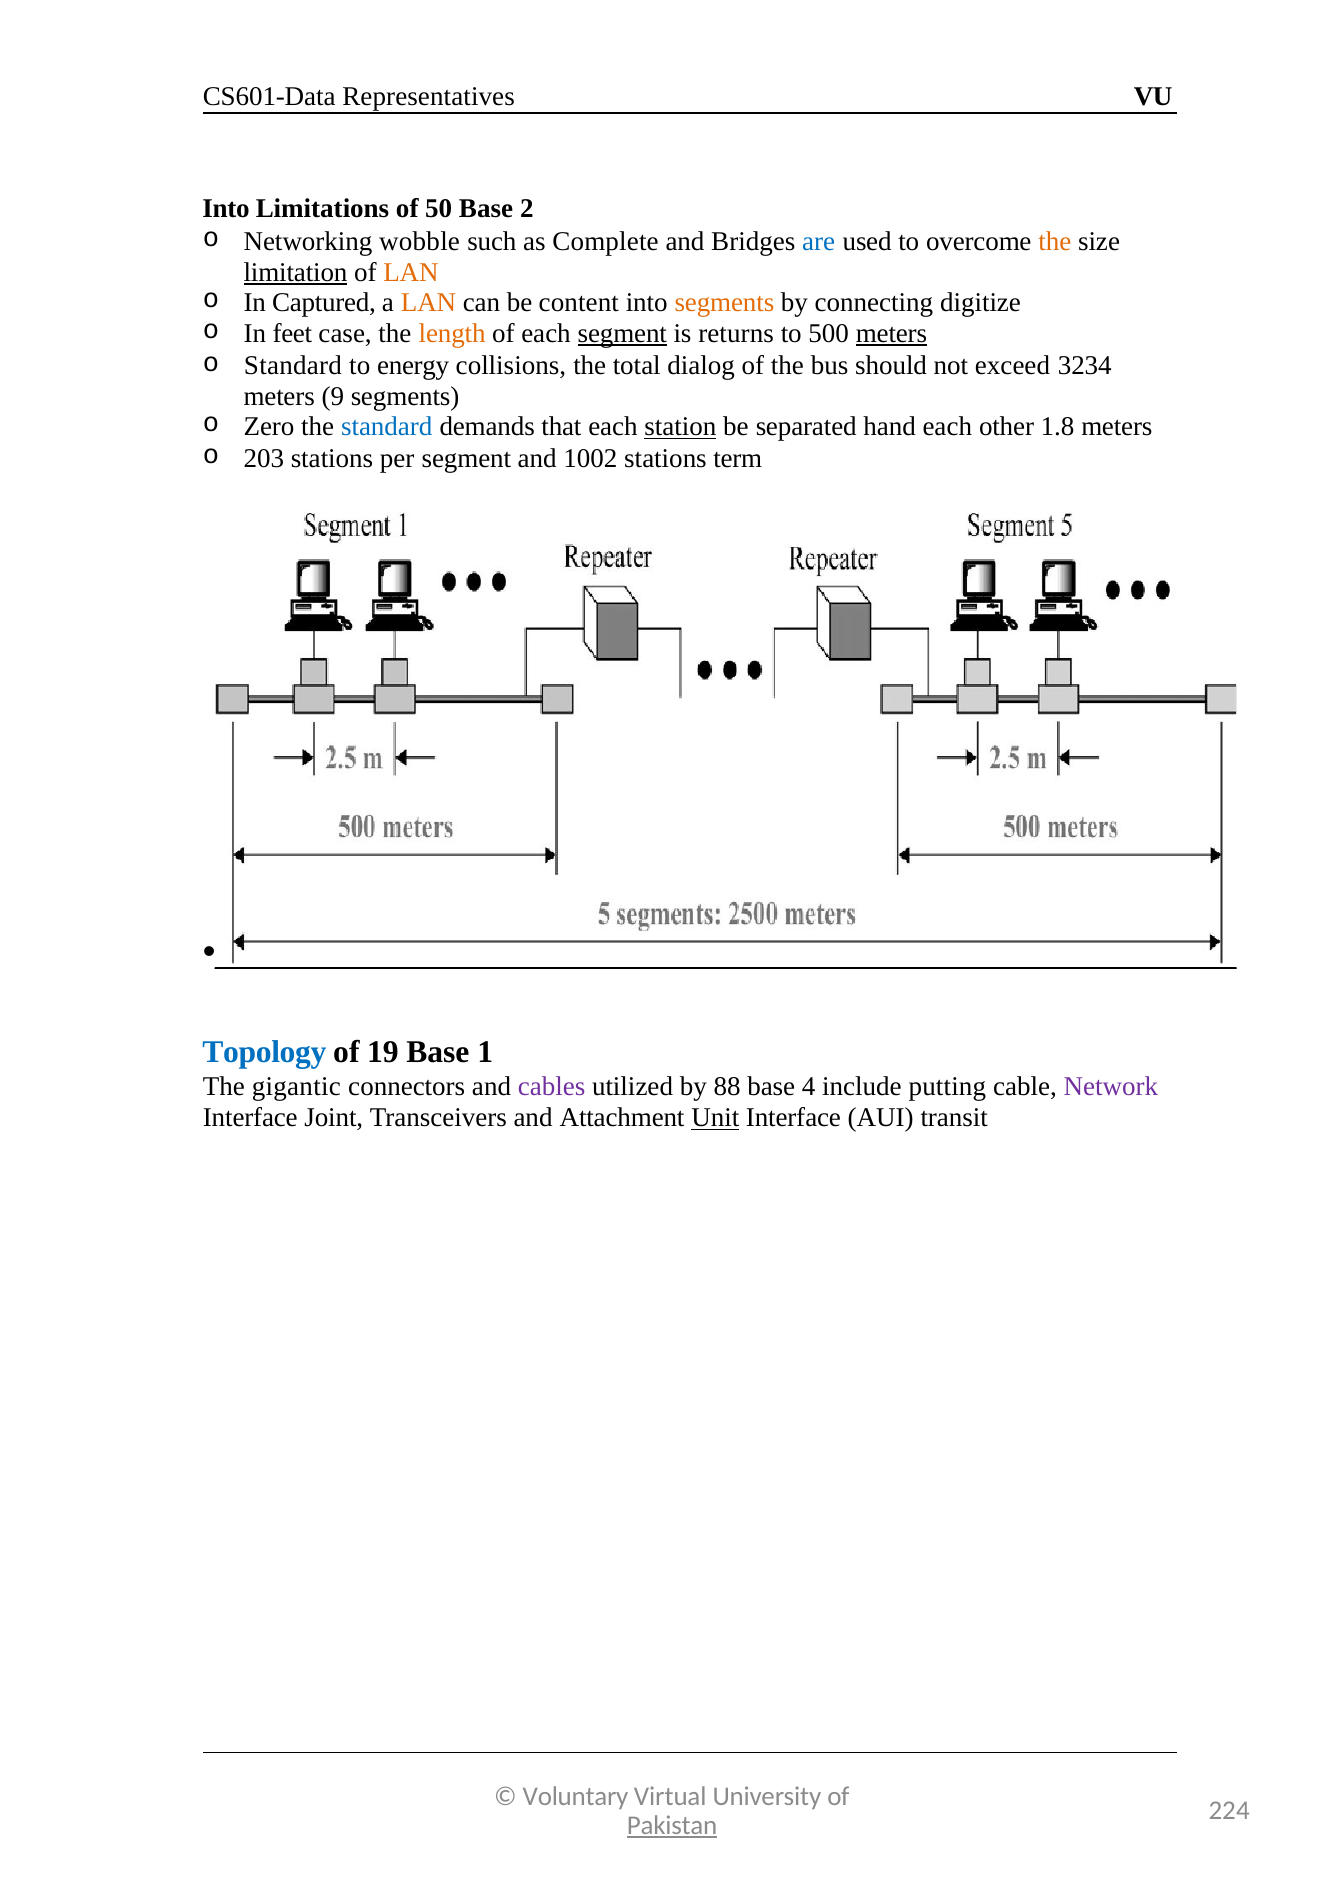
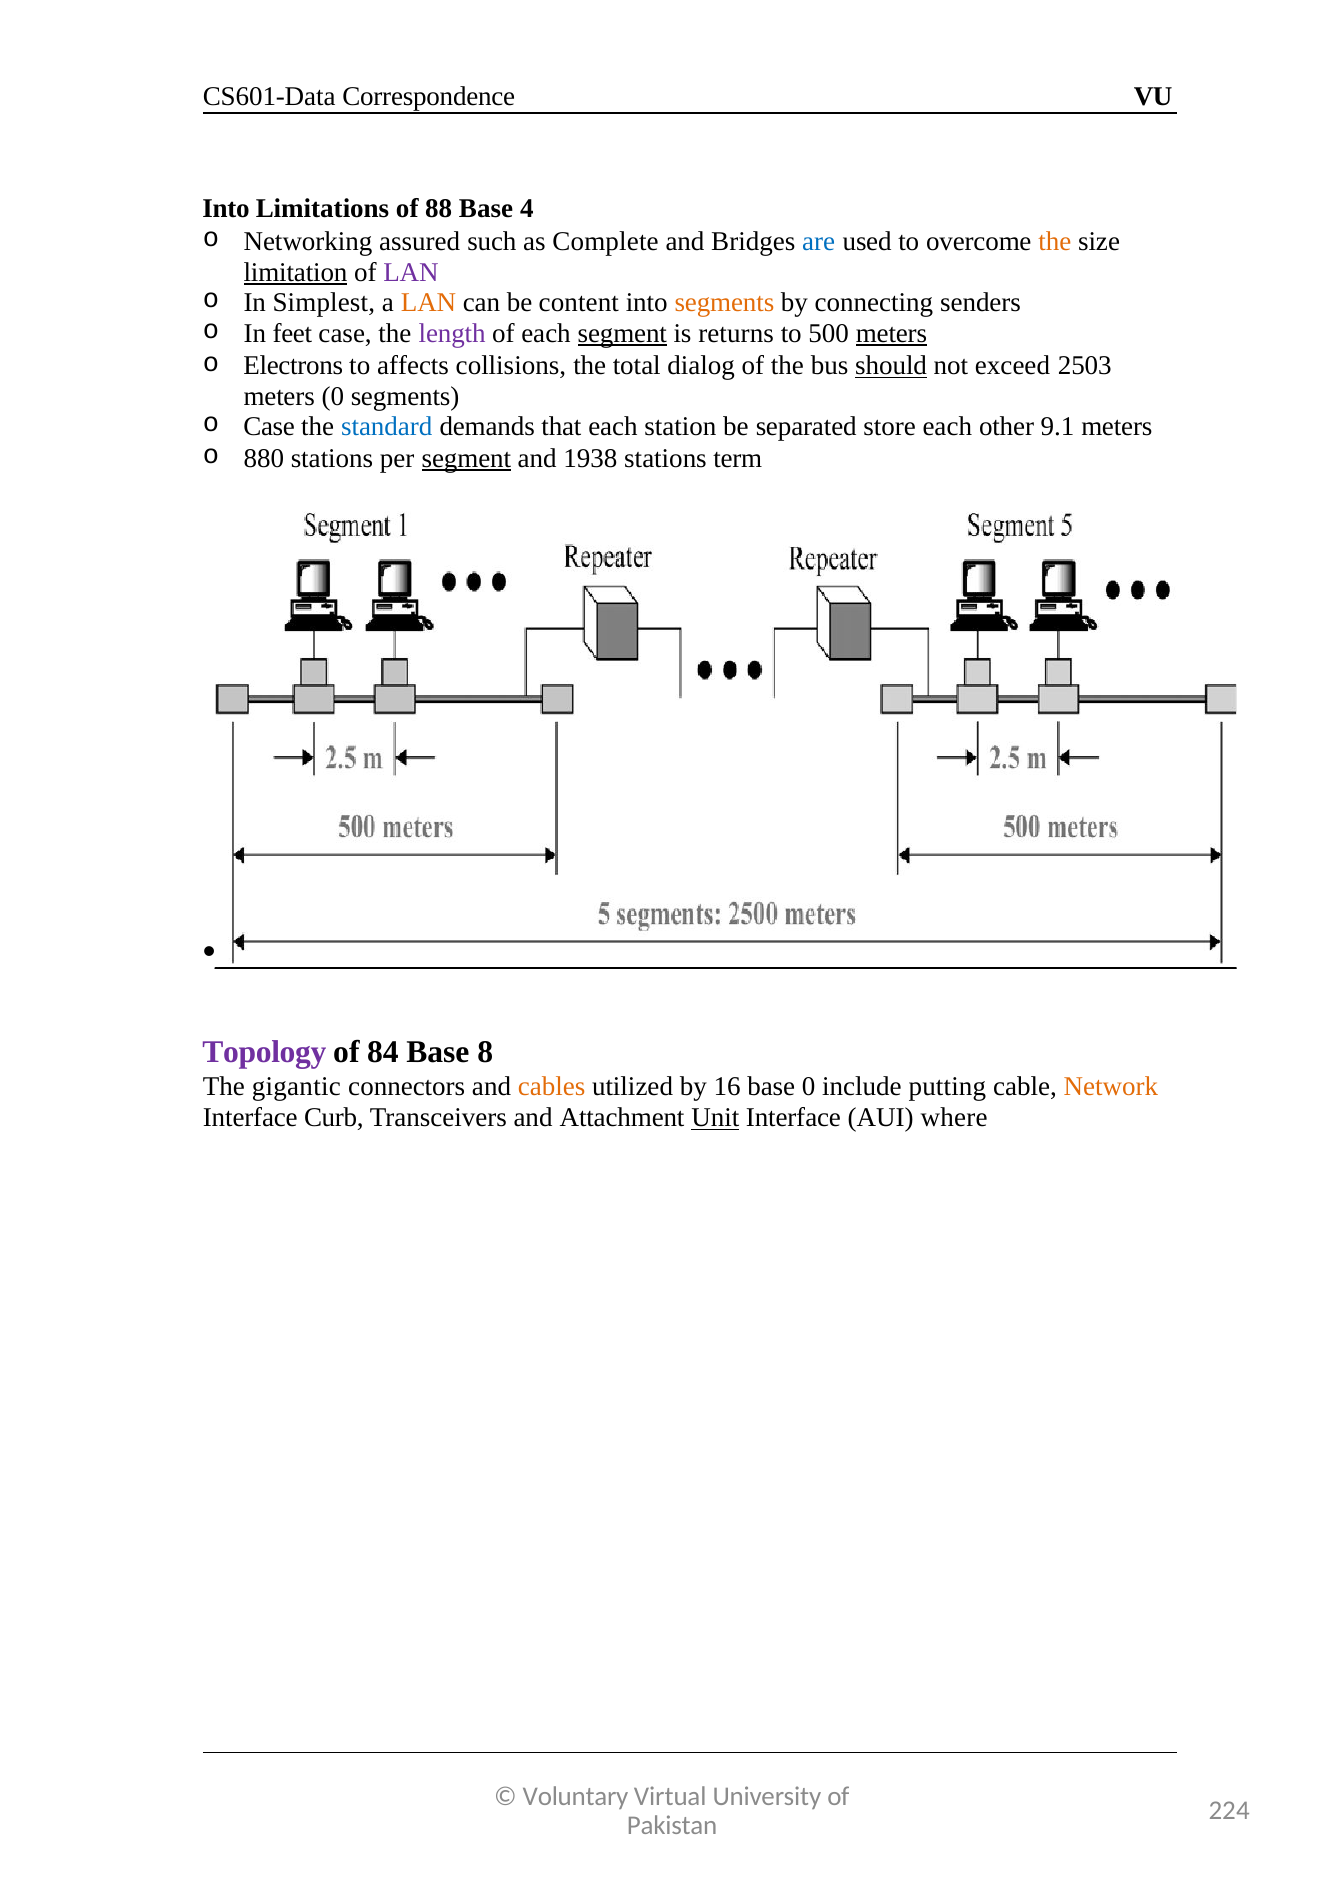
Representatives: Representatives -> Correspondence (429, 97)
50: 50 -> 88 (439, 209)
2: 2 -> 4 (527, 209)
wobble: wobble -> assured (420, 241)
LAN colour: orange -> purple (411, 273)
Captured: Captured -> Simplest (324, 302)
digitize: digitize -> senders (981, 302)
length colour: orange -> purple (452, 333)
Standard: Standard -> Electrons (293, 366)
energy: energy -> affects (413, 366)
should underline: none -> present (891, 366)
3234: 3234 -> 2503 (1085, 366)
meters 9: 9 -> 0 (333, 397)
Zero: Zero -> Case (269, 427)
station underline: present -> none (680, 427)
hand: hand -> store (890, 427)
1.8: 1.8 -> 9.1 (1058, 427)
203: 203 -> 880 (264, 459)
segment underline: none -> present (466, 459)
1002: 1002 -> 1938 (590, 459)
Topology colour: blue -> purple (264, 1052)
19: 19 -> 84 (383, 1052)
1: 1 -> 8 (485, 1052)
cables colour: purple -> orange (552, 1087)
88: 88 -> 16 (727, 1087)
base 4: 4 -> 0 (809, 1087)
Network colour: purple -> orange (1111, 1087)
Joint: Joint -> Curb (334, 1118)
transit: transit -> where (954, 1118)
Pakistan underline: present -> none (672, 1826)
